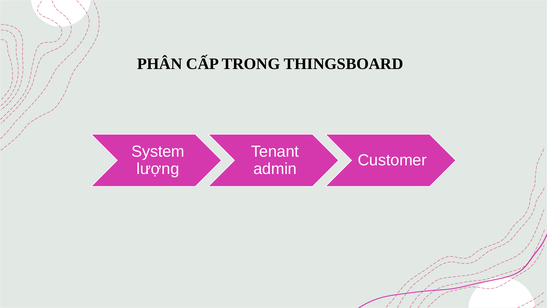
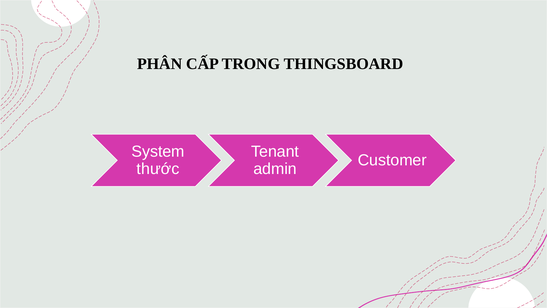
lượng: lượng -> thước (158, 169)
